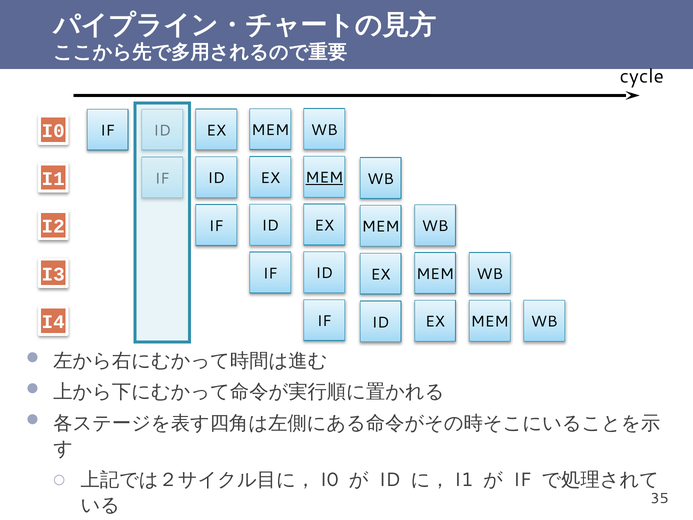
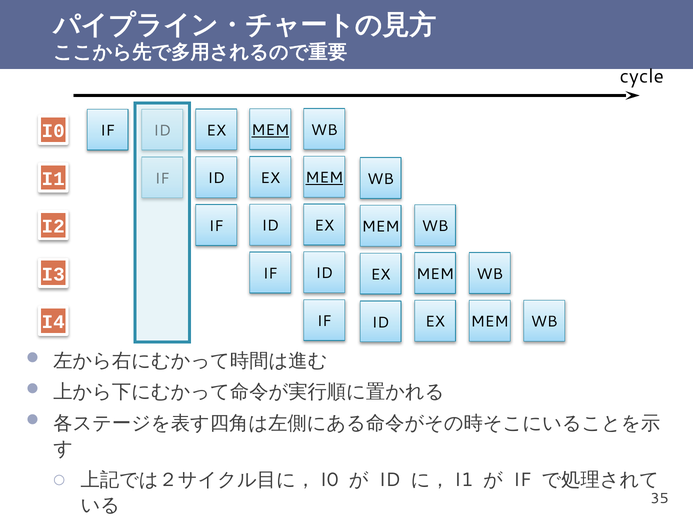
MEM underline: none -> present (270, 130)
